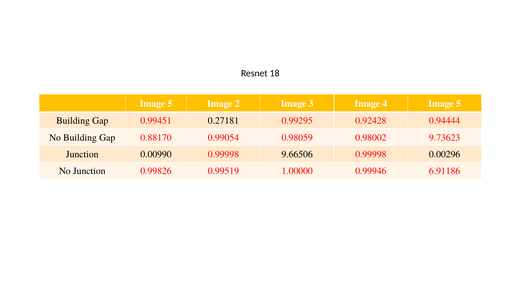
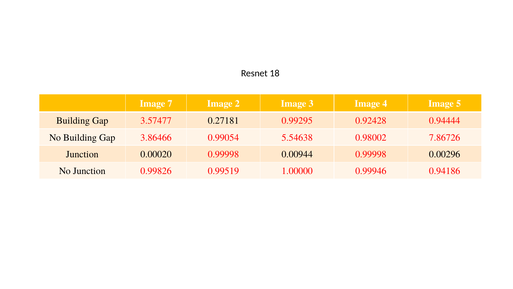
5: 5 -> 7 (170, 103)
0.99451: 0.99451 -> 3.57477 (156, 121)
0.88170: 0.88170 -> 3.86466 (156, 137)
0.98059: 0.98059 -> 5.54638 (297, 137)
9.73623: 9.73623 -> 7.86726 (445, 137)
0.00990: 0.00990 -> 0.00020 (156, 154)
9.66506: 9.66506 -> 0.00944 (297, 154)
6.91186: 6.91186 -> 0.94186 (445, 171)
